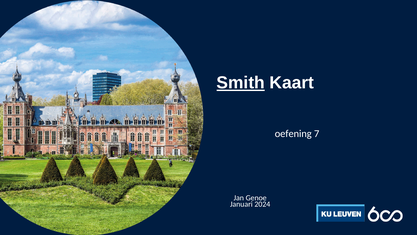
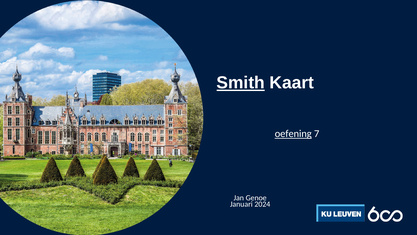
oefening underline: none -> present (293, 134)
